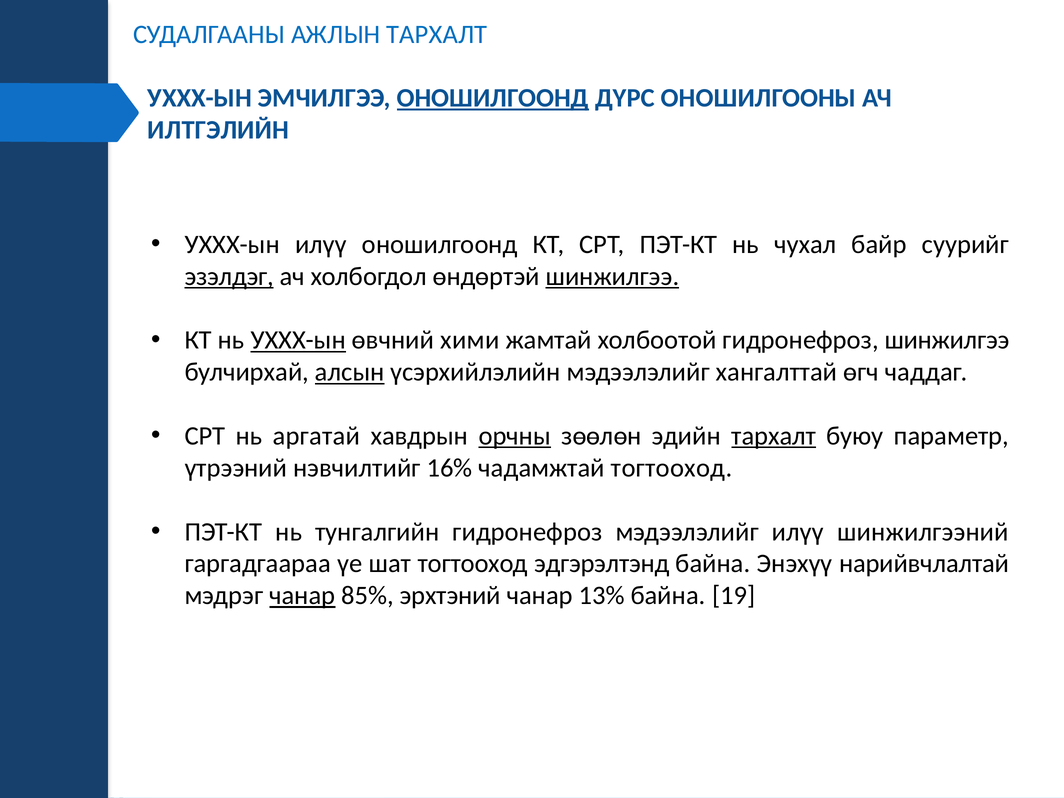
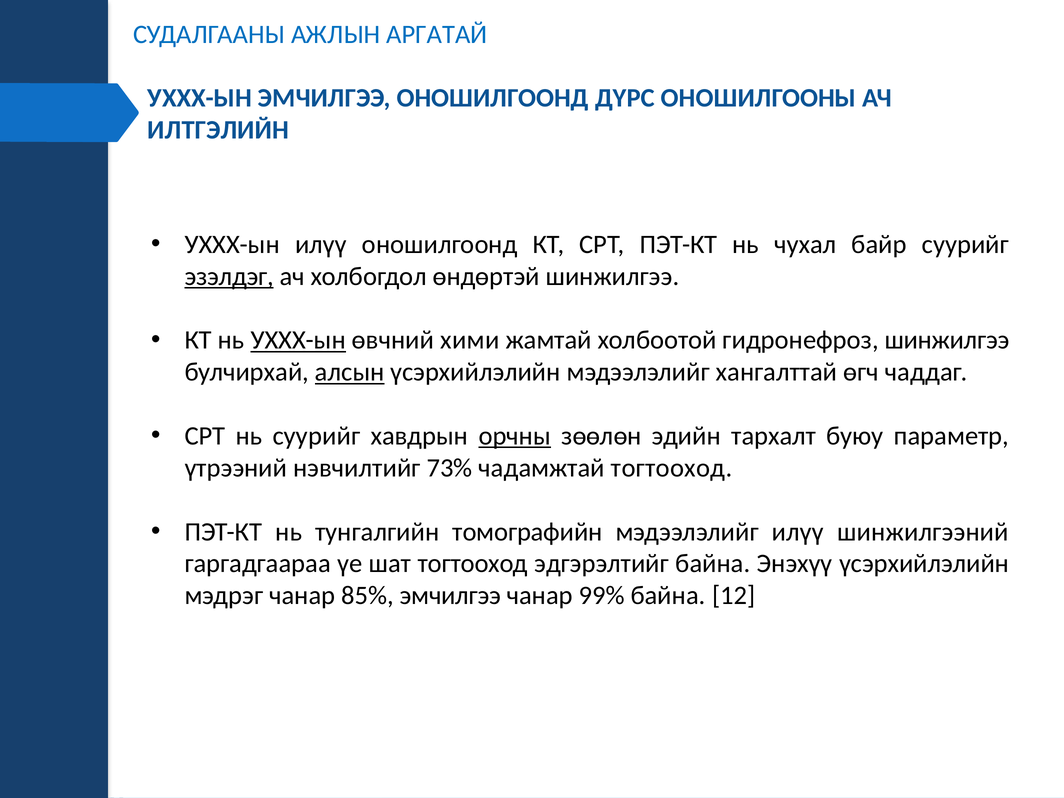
АЖЛЫН ТАРХАЛТ: ТАРХАЛТ -> АРГАТАЙ (437, 34)
ОНОШИЛГООНД underline: present -> none (493, 98)
шинжилгээ underline: present -> none (612, 276)
нь аргатай: аргатай -> суурийг (316, 436)
тархалт underline: present -> none (774, 436)
16%: 16% -> 73% (450, 468)
тунгалгийн гидронефроз: гидронефроз -> томографийн (527, 532)
эдгэрэлтэнд: эдгэрэлтэнд -> эдгэрэлтийг (602, 564)
Энэхүү нарийвчлалтай: нарийвчлалтай -> үсэрхийлэлийн (924, 564)
чанар underline: present -> none (302, 596)
85% эрхтэний: эрхтэний -> эмчилгээ (450, 596)
13%: 13% -> 99% (602, 596)
19: 19 -> 12 (734, 596)
